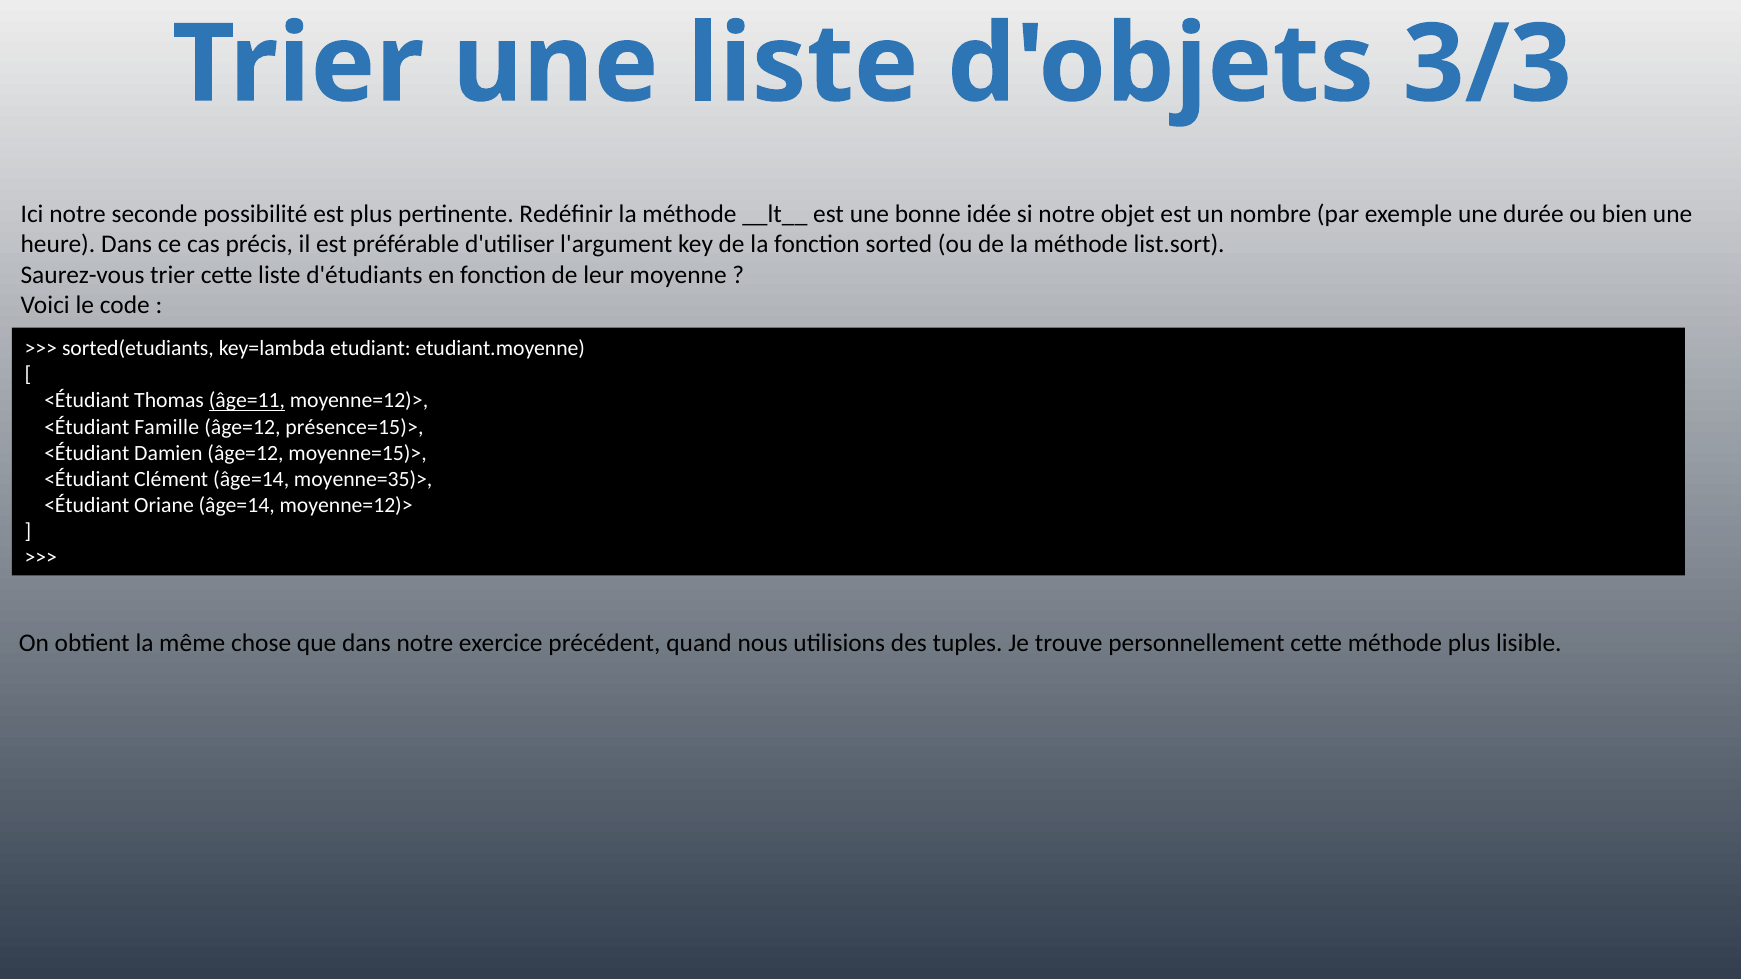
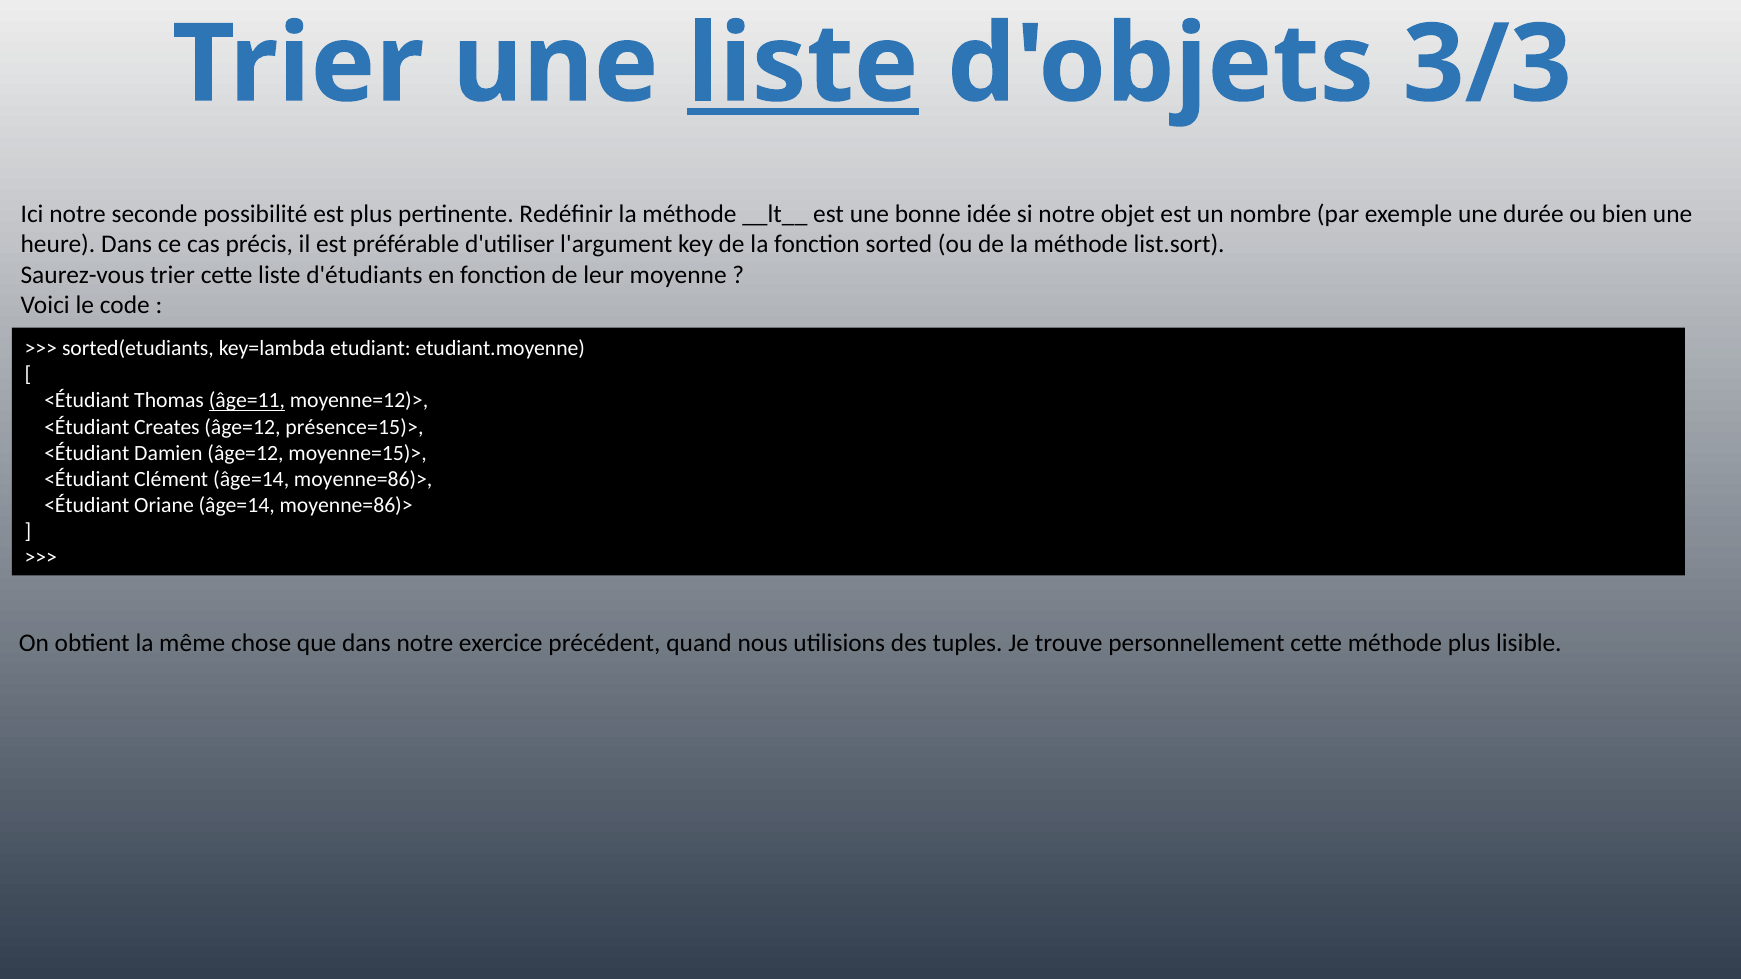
liste underline: none -> present (803, 65)
Famille: Famille -> Creates (167, 427)
Clément âge=14 moyenne=35)>: moyenne=35)> -> moyenne=86)> (363, 479)
Oriane âge=14 moyenne=12)>: moyenne=12)> -> moyenne=86)> (346, 505)
